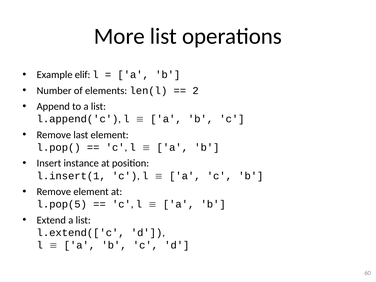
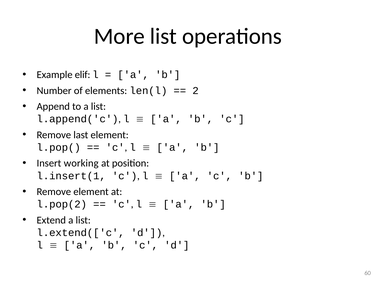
instance: instance -> working (81, 163)
l.pop(5: l.pop(5 -> l.pop(2 (62, 204)
